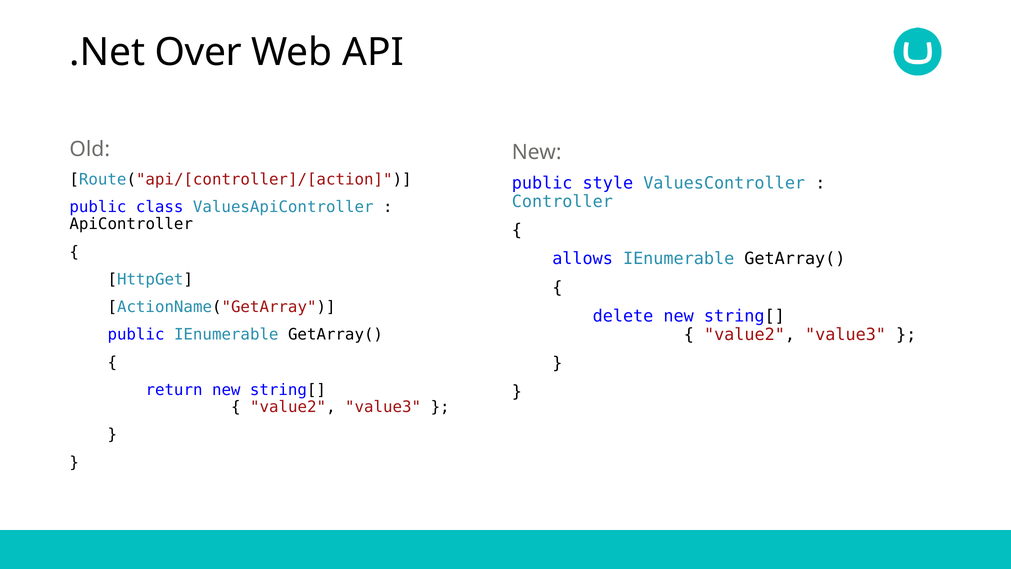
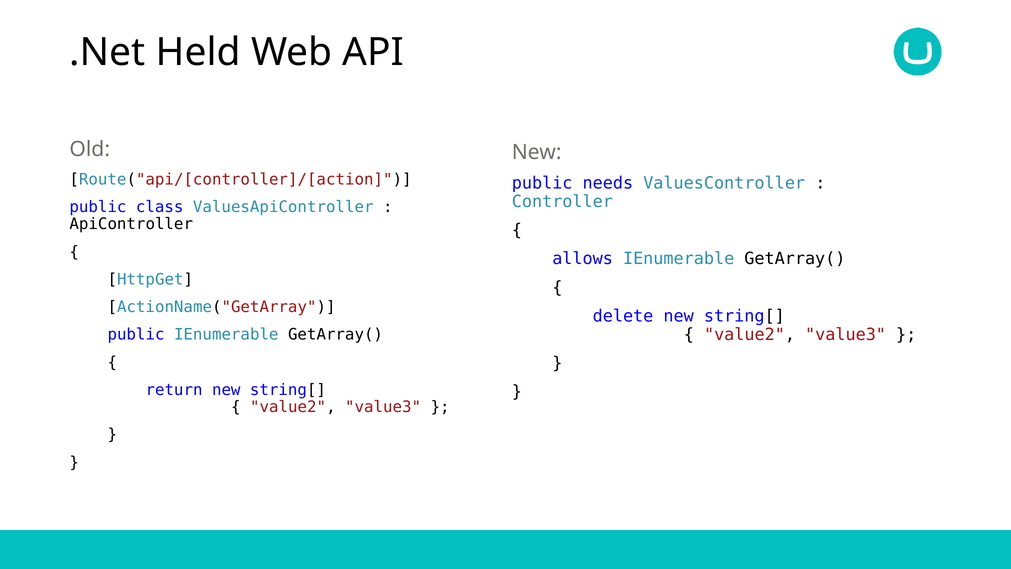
Over: Over -> Held (198, 52)
style: style -> needs (608, 183)
